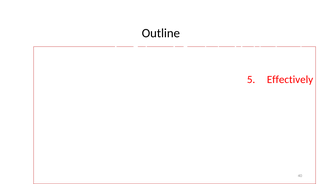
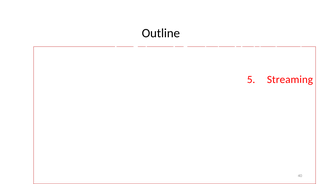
Effectively: Effectively -> Streaming (290, 79)
